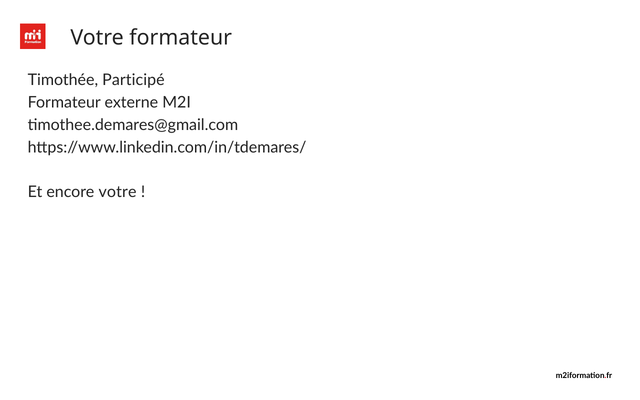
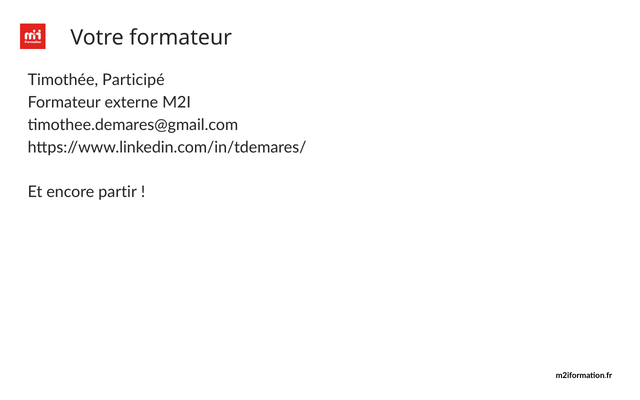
encore votre: votre -> partir (118, 192)
